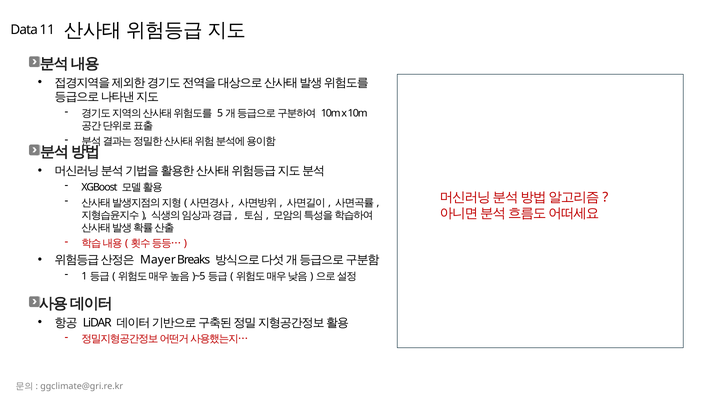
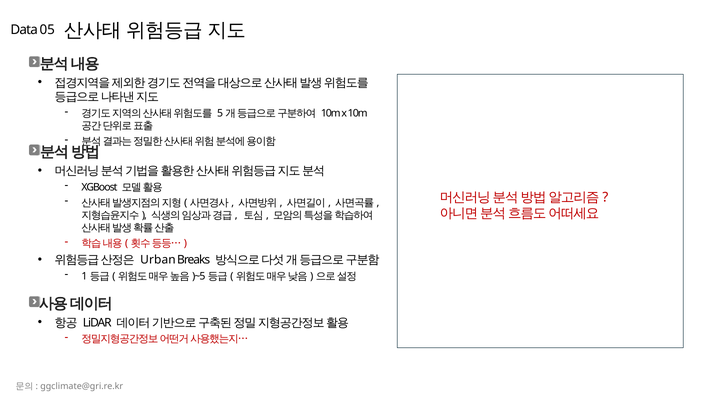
11: 11 -> 05 (47, 30)
Mayer: Mayer -> Urban (158, 260)
